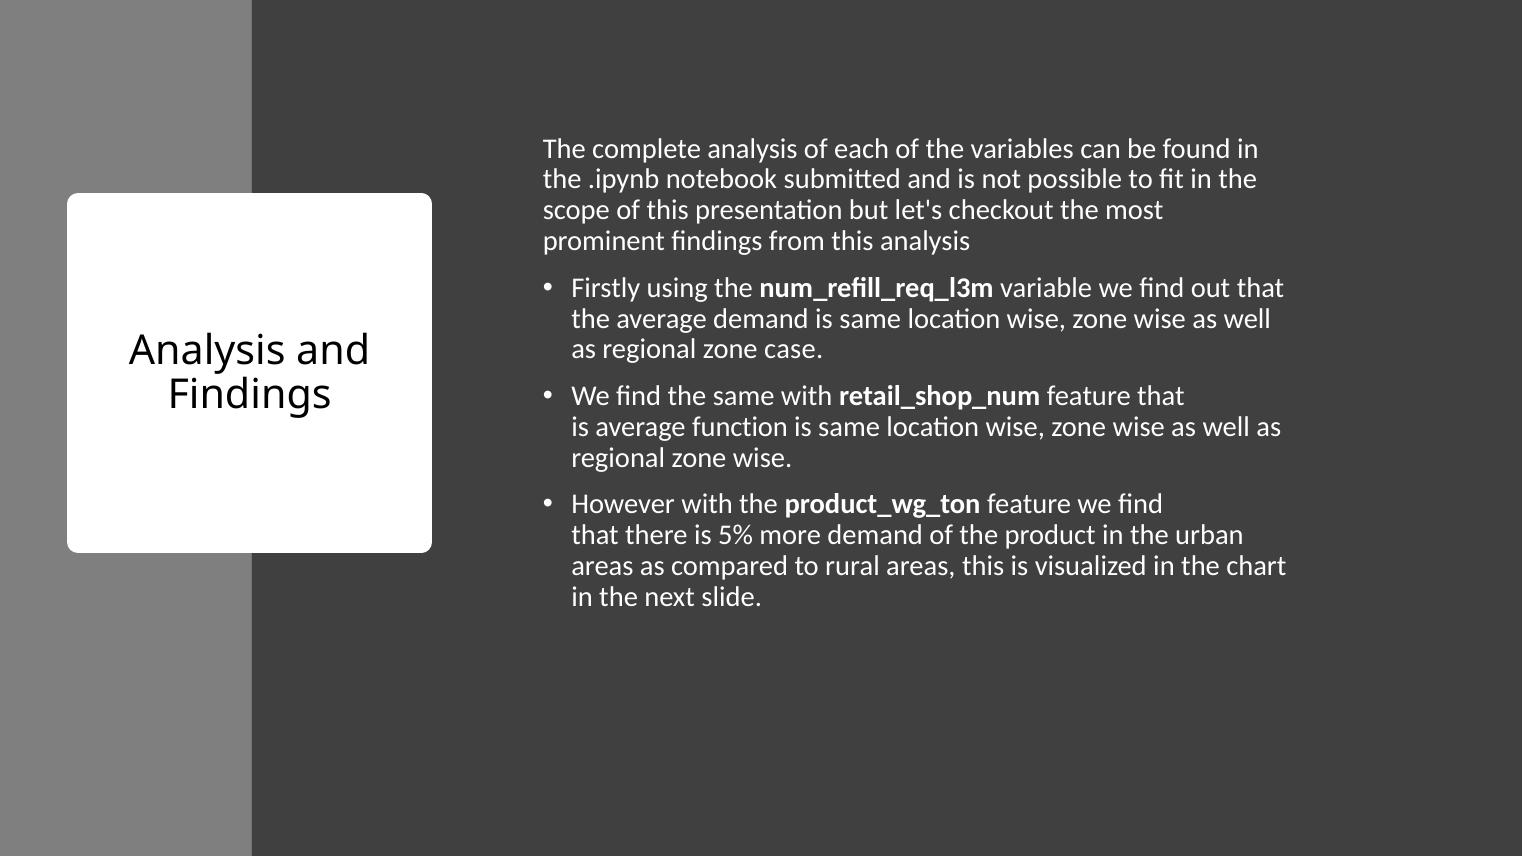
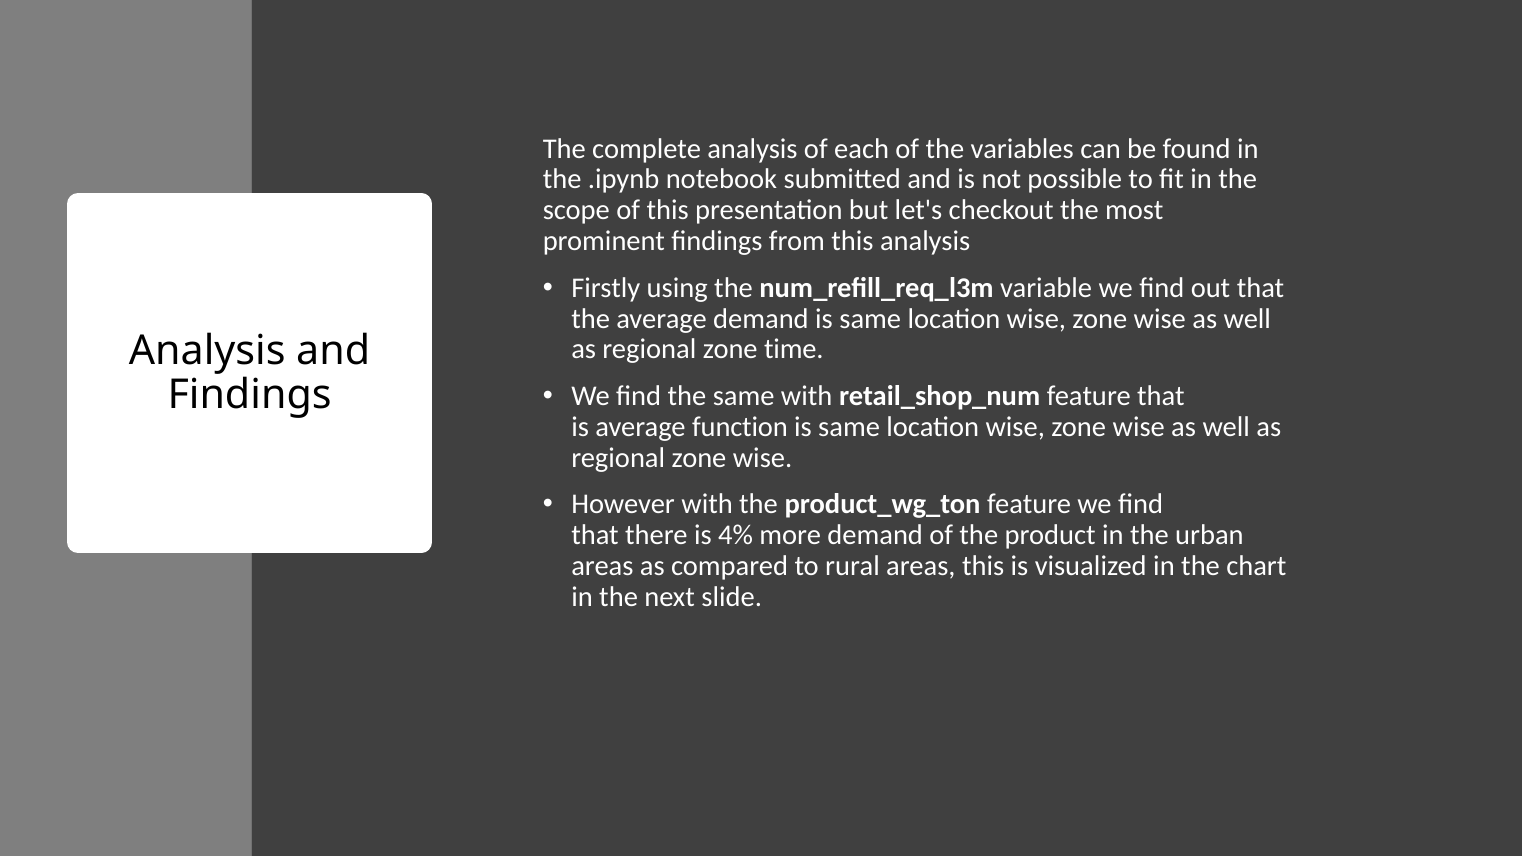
case: case -> time (794, 350)
5%: 5% -> 4% (736, 535)
